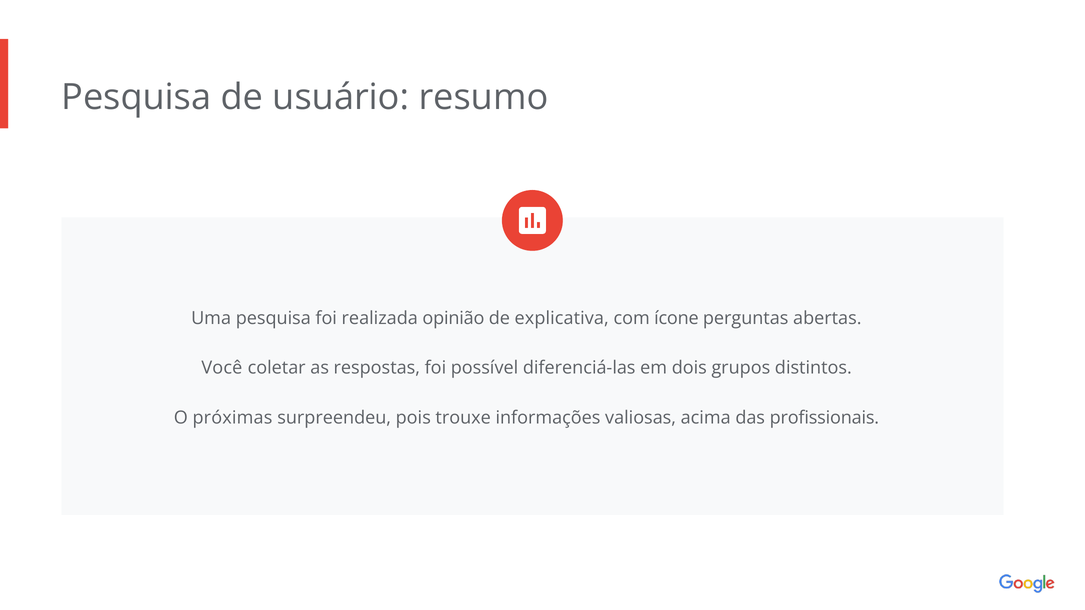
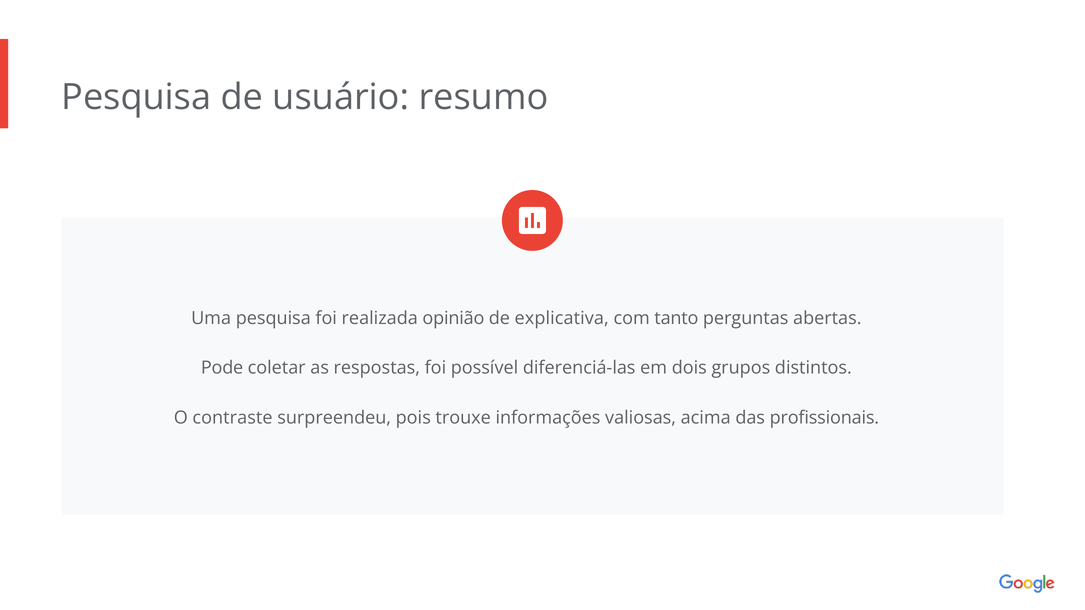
ícone: ícone -> tanto (676, 318)
Você: Você -> Pode (222, 368)
próximas: próximas -> contraste (233, 418)
